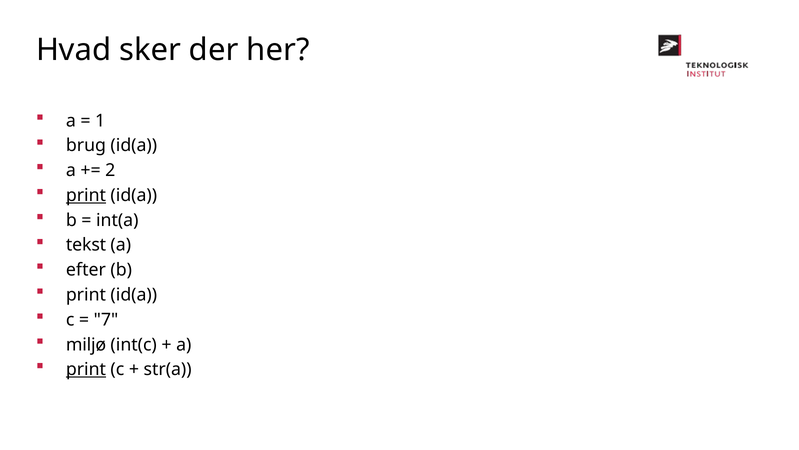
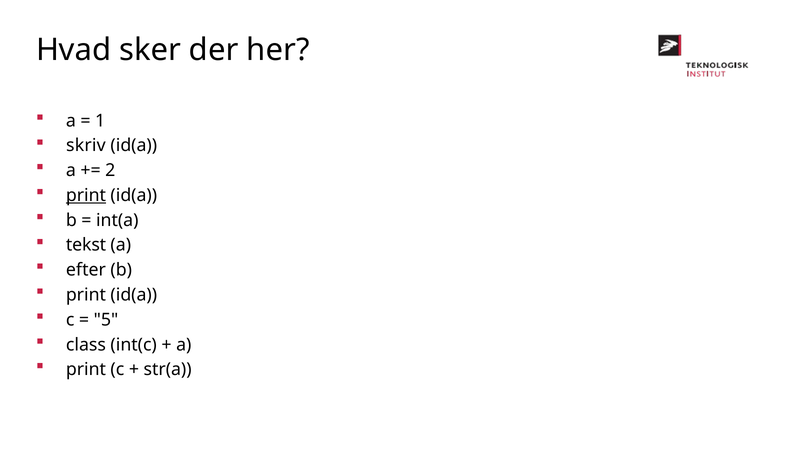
brug: brug -> skriv (86, 145)
7: 7 -> 5 (106, 319)
miljø: miljø -> class (86, 344)
print underline: present -> none (86, 369)
